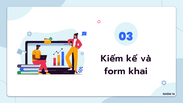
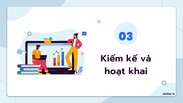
form: form -> hoạt (115, 71)
